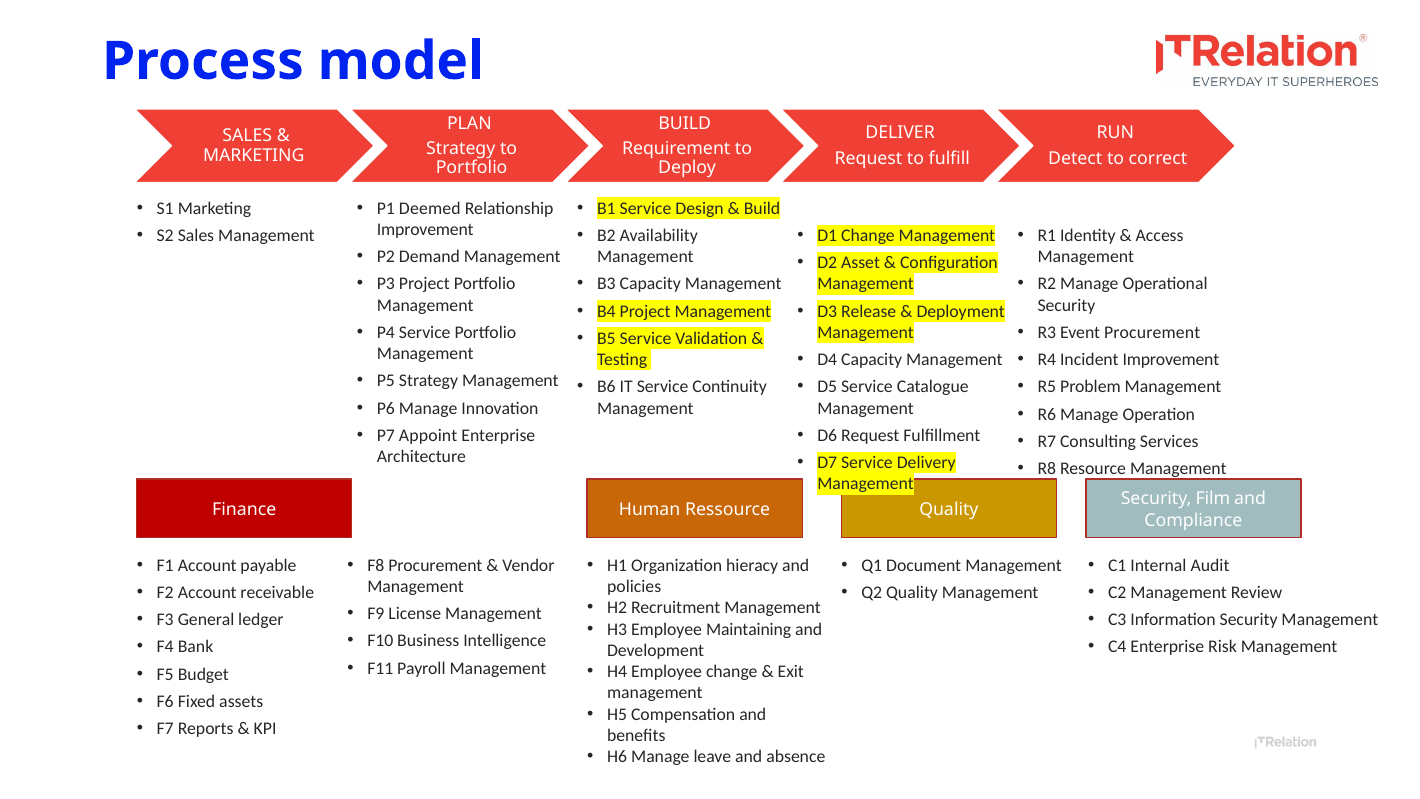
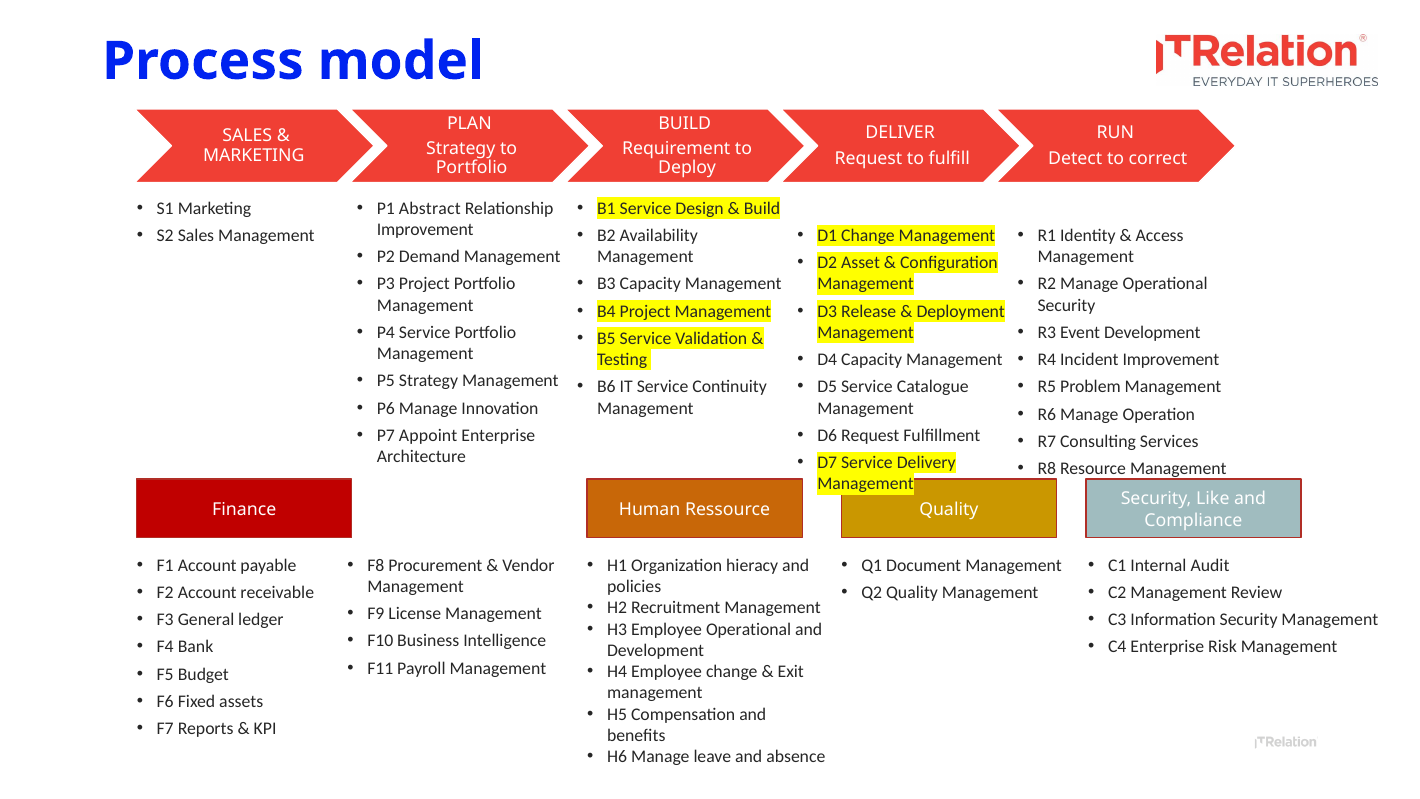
Deemed: Deemed -> Abstract (430, 208)
Event Procurement: Procurement -> Development (1152, 332)
Film: Film -> Like (1213, 499)
Employee Maintaining: Maintaining -> Operational (749, 629)
